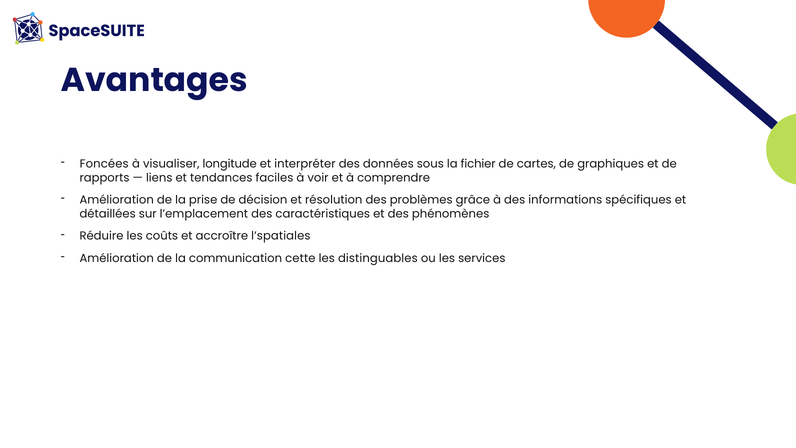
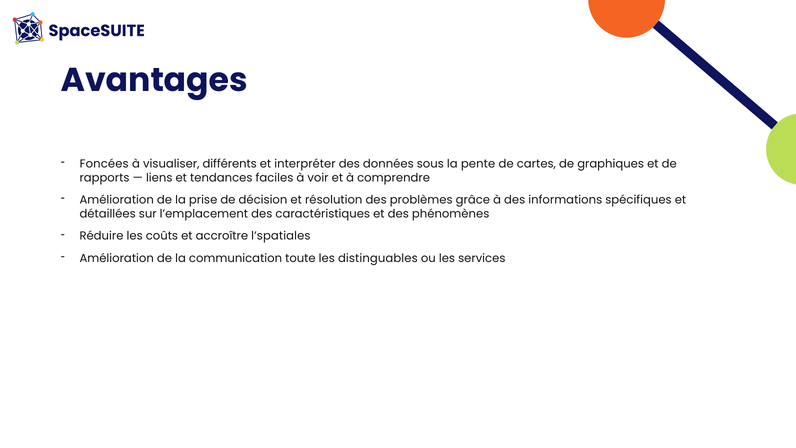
longitude: longitude -> différents (230, 164)
fichier: fichier -> pente (478, 164)
cette: cette -> toute (300, 258)
